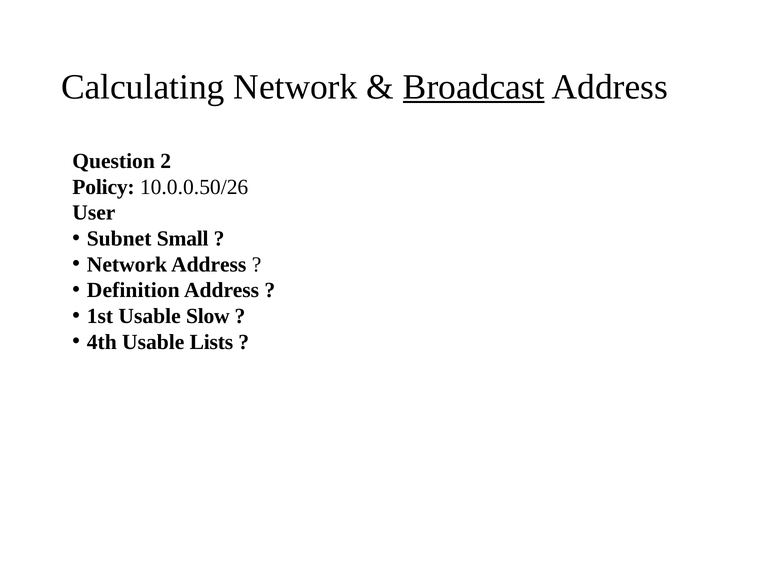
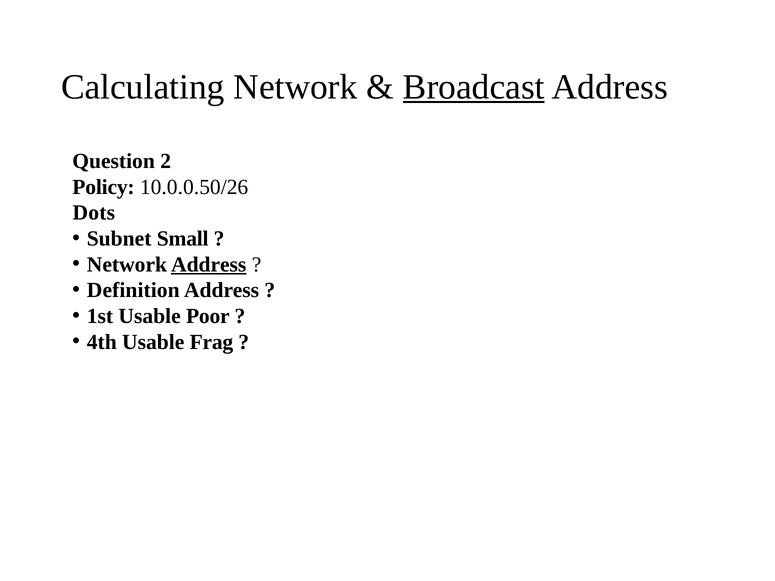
User: User -> Dots (94, 213)
Address underline: none -> present (209, 265)
Slow: Slow -> Poor (208, 316)
Lists: Lists -> Frag (211, 342)
